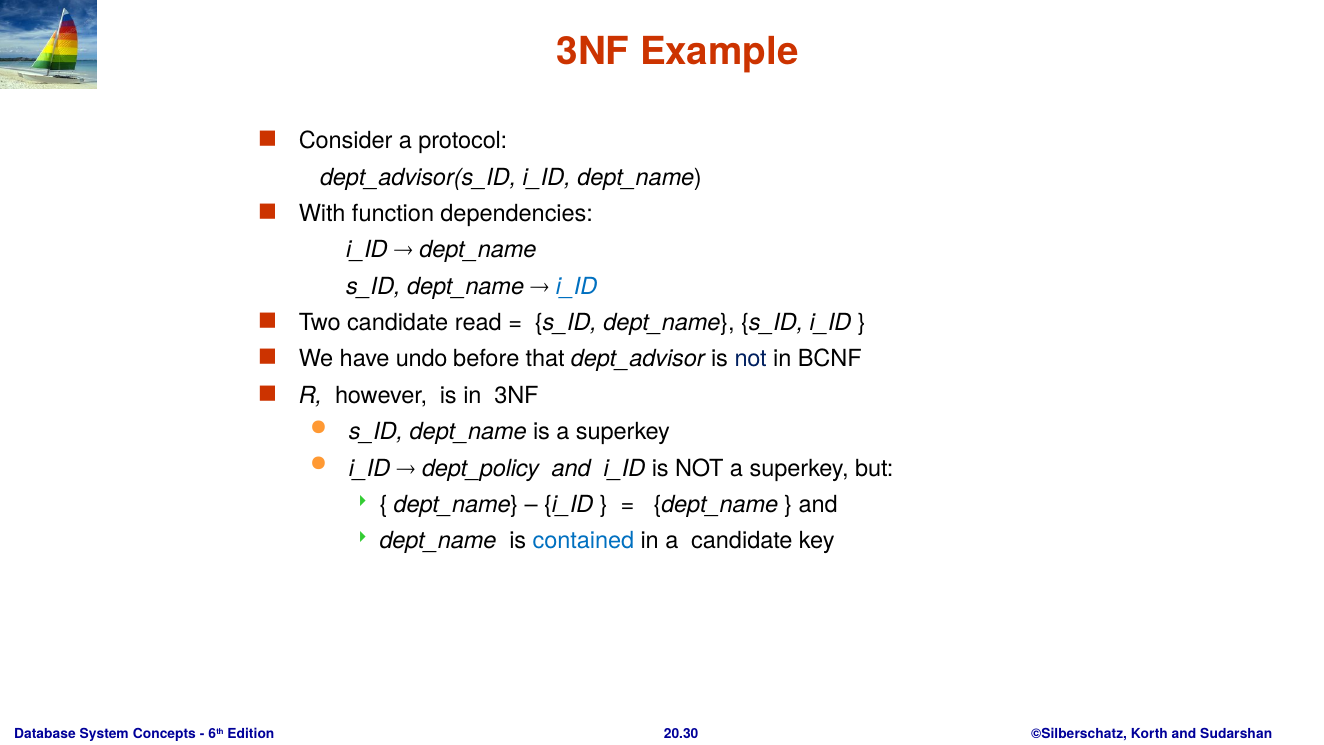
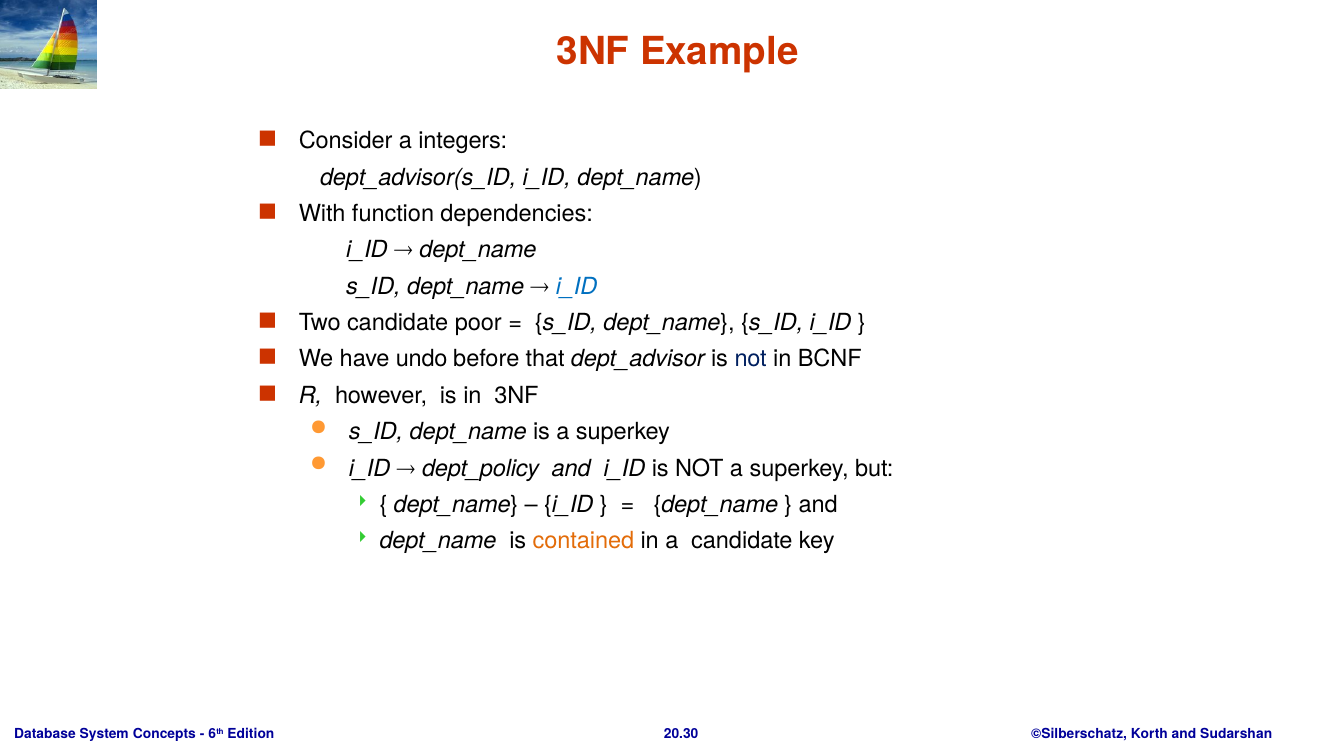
protocol: protocol -> integers (463, 141)
read: read -> poor (478, 323)
contained colour: blue -> orange (583, 541)
